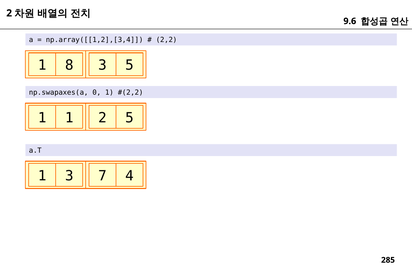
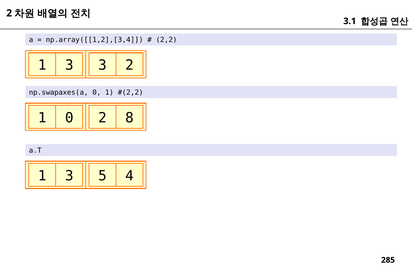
9.6: 9.6 -> 3.1 (350, 21)
8: 8 -> 3 (69, 65)
3 5: 5 -> 2 (129, 65)
1 1: 1 -> 0 (69, 118)
2 5: 5 -> 8 (129, 118)
7: 7 -> 5 (102, 176)
